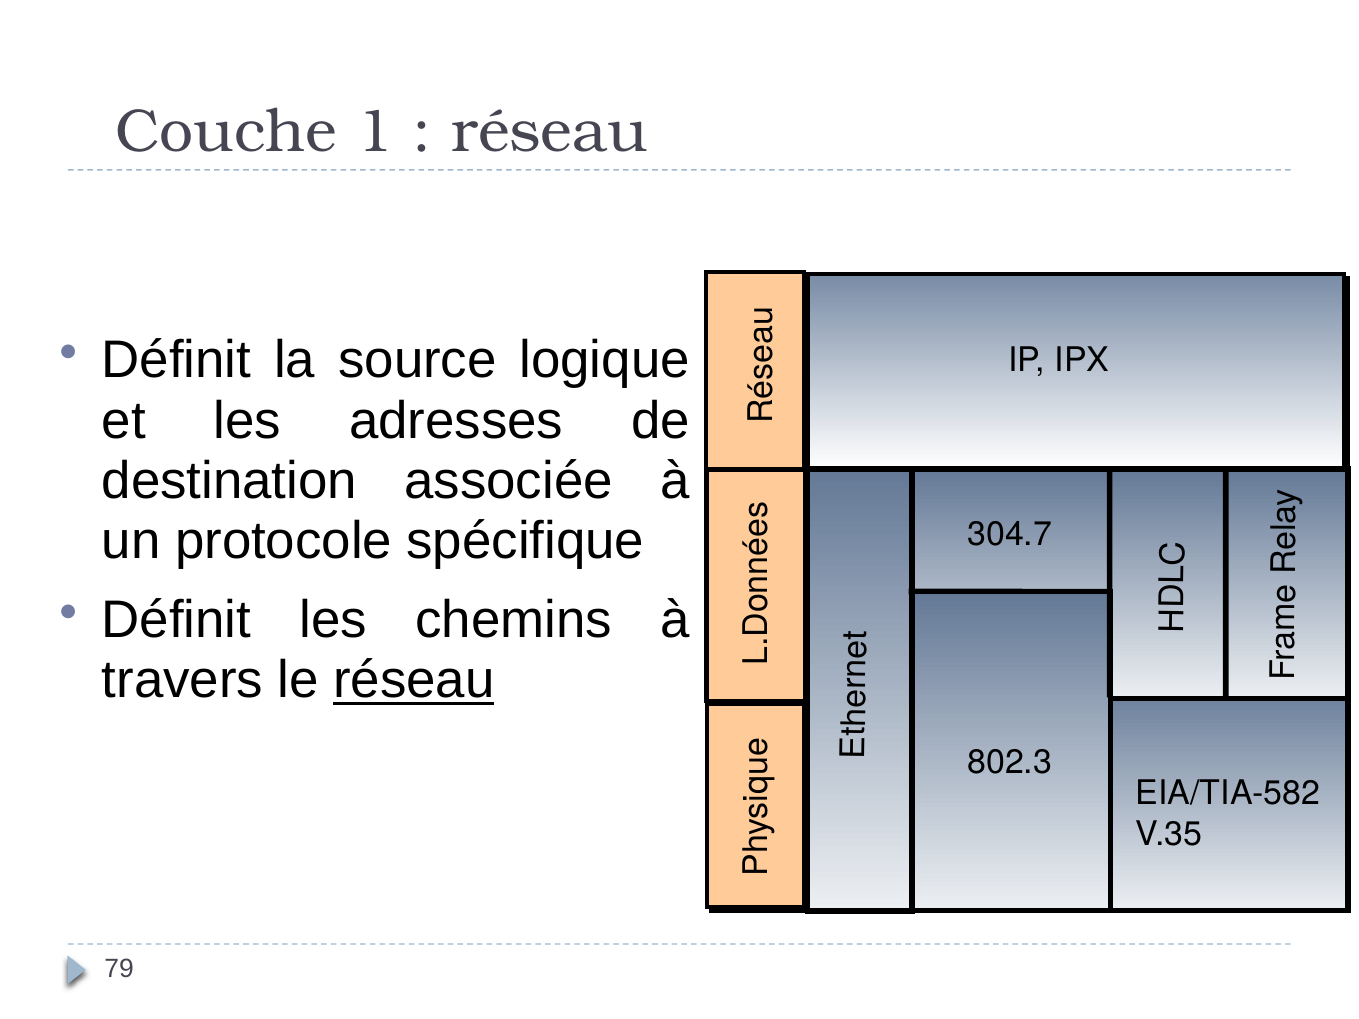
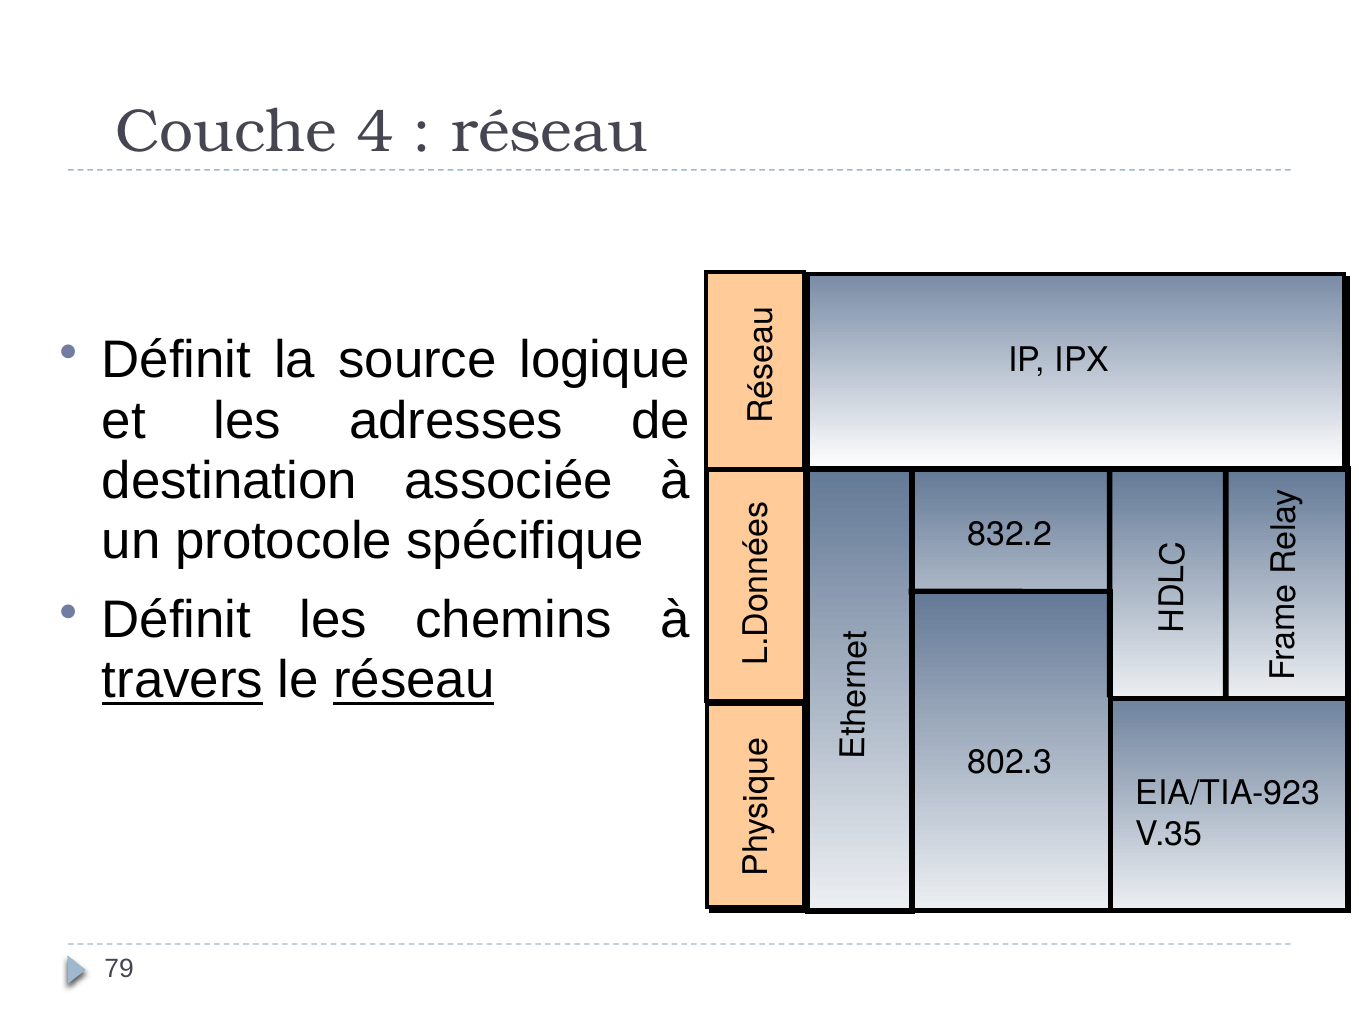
1: 1 -> 4 (375, 131)
304.7: 304.7 -> 832.2 (1010, 534)
travers underline: none -> present (182, 681)
EIA/TIA-582: EIA/TIA-582 -> EIA/TIA-923 (1228, 793)
